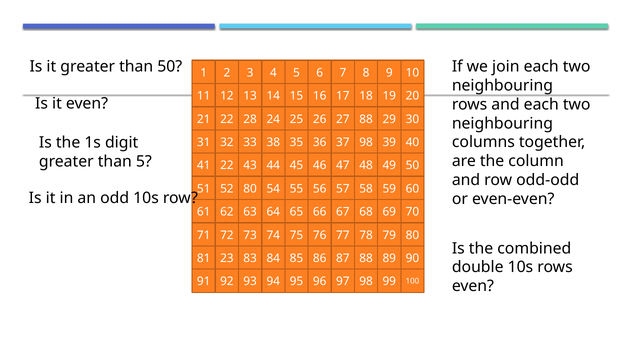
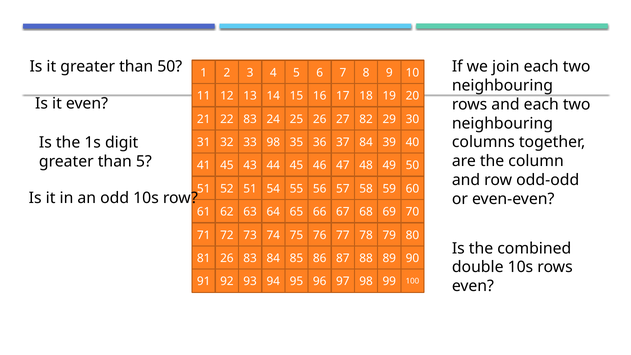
22 28: 28 -> 83 (250, 119)
27 88: 88 -> 82 (366, 119)
33 38: 38 -> 98 (273, 142)
37 98: 98 -> 84 (366, 142)
41 22: 22 -> 45 (227, 166)
52 80: 80 -> 51 (250, 189)
81 23: 23 -> 26 (227, 258)
